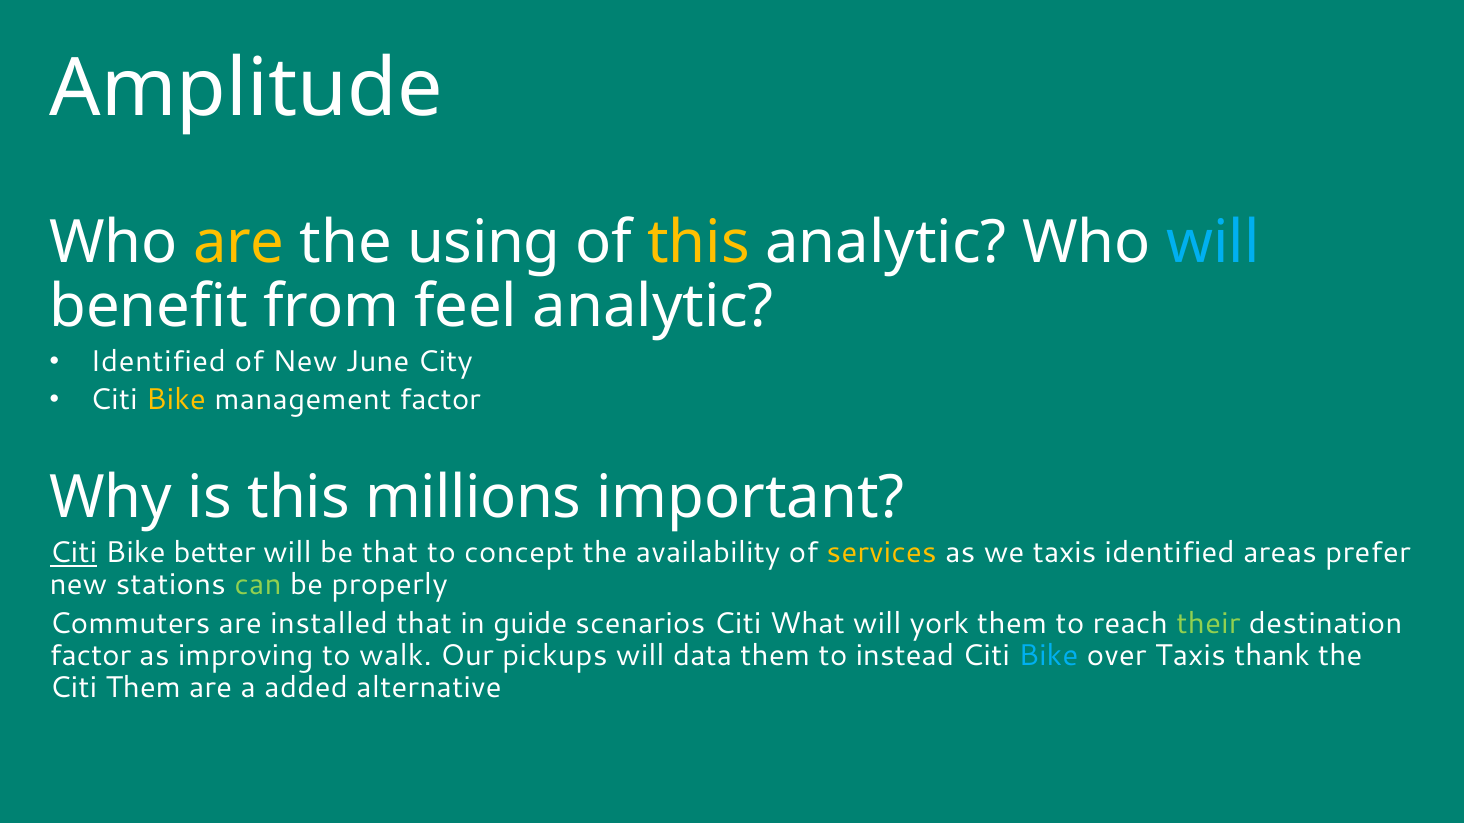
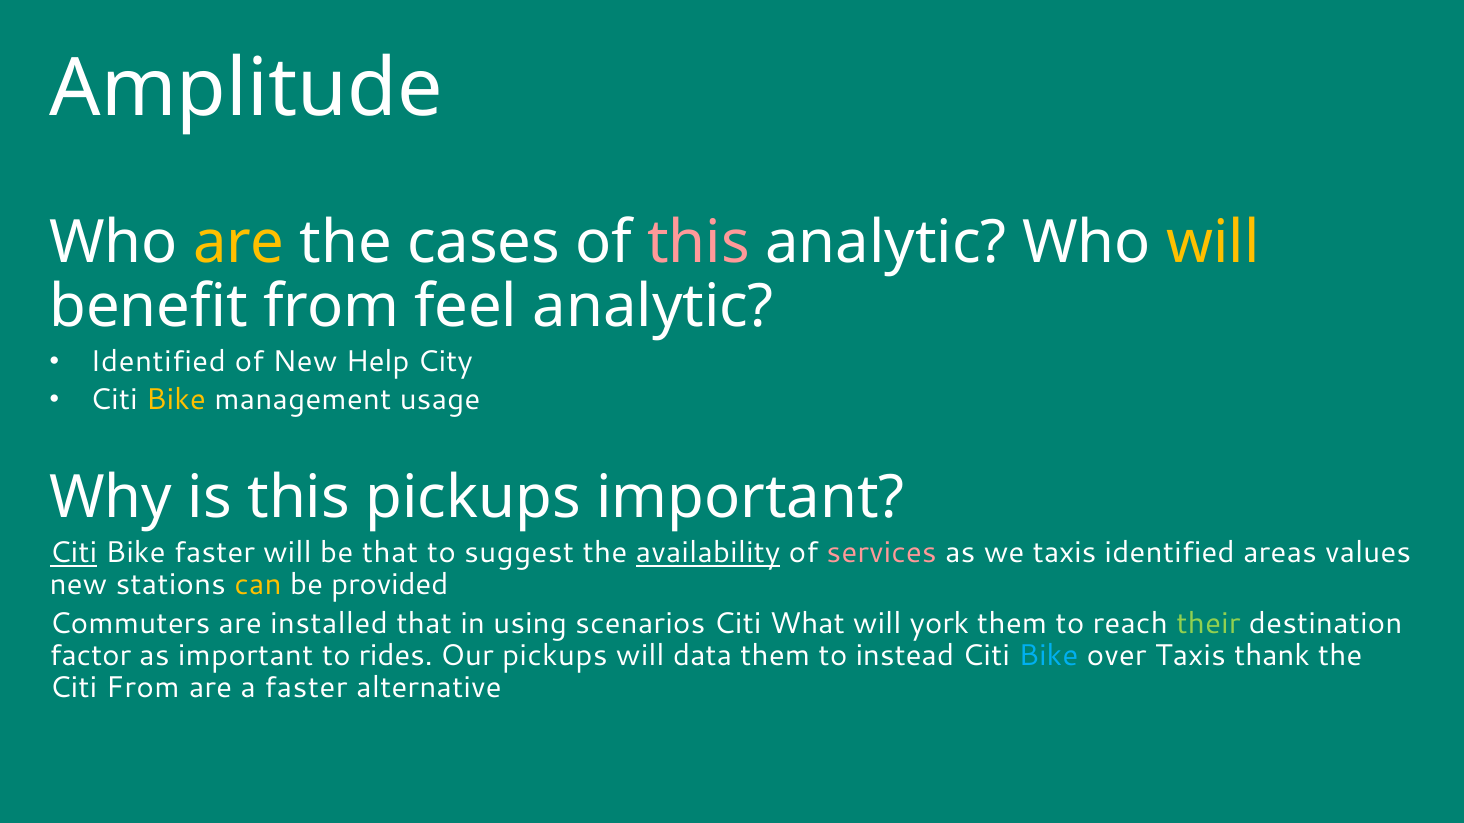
using: using -> cases (484, 242)
this colour: yellow -> pink (699, 242)
will colour: light blue -> yellow (1213, 242)
June: June -> Help (378, 362)
management factor: factor -> usage (440, 400)
this millions: millions -> pickups (473, 498)
Bike better: better -> faster (214, 553)
concept: concept -> suggest (519, 553)
availability underline: none -> present (708, 553)
services colour: yellow -> pink (882, 553)
prefer: prefer -> values (1368, 553)
can colour: light green -> yellow (258, 585)
properly: properly -> provided (390, 585)
guide: guide -> using (530, 624)
as improving: improving -> important (246, 656)
walk: walk -> rides (396, 656)
Citi Them: Them -> From (143, 688)
a added: added -> faster (306, 688)
